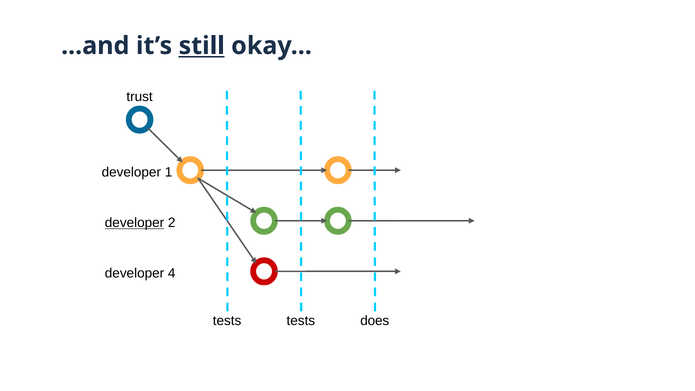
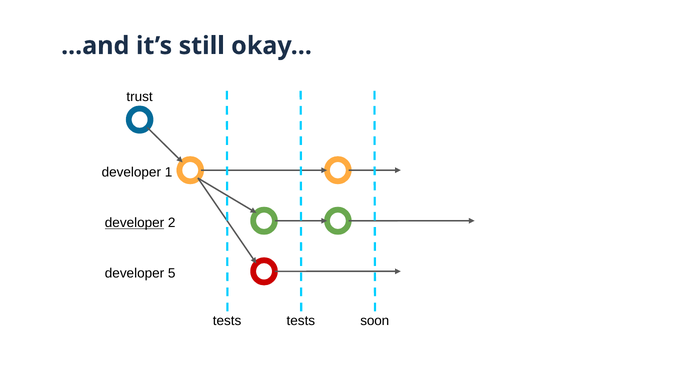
still underline: present -> none (202, 46)
4: 4 -> 5 (172, 273)
does: does -> soon (375, 321)
